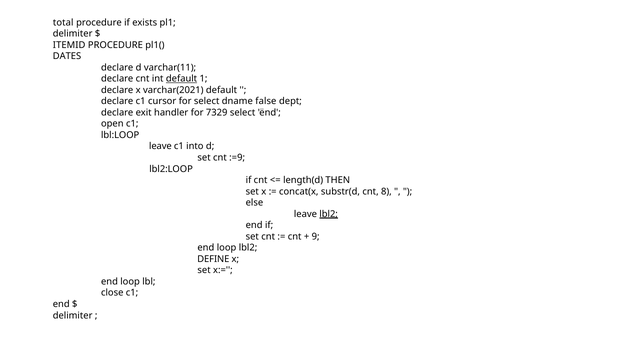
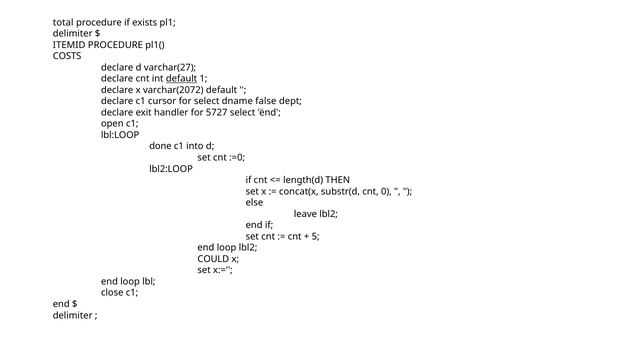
DATES: DATES -> COSTS (67, 56)
varchar(11: varchar(11 -> varchar(27 (170, 67)
varchar(2021: varchar(2021 -> varchar(2072 (173, 90)
7329: 7329 -> 5727 (217, 112)
leave: leave -> done (160, 146)
:=9: :=9 -> :=0 (237, 158)
8: 8 -> 0 (386, 191)
lbl2 underline: present -> none (329, 214)
9: 9 -> 5 (316, 236)
DEFINE: DEFINE -> COULD (213, 259)
